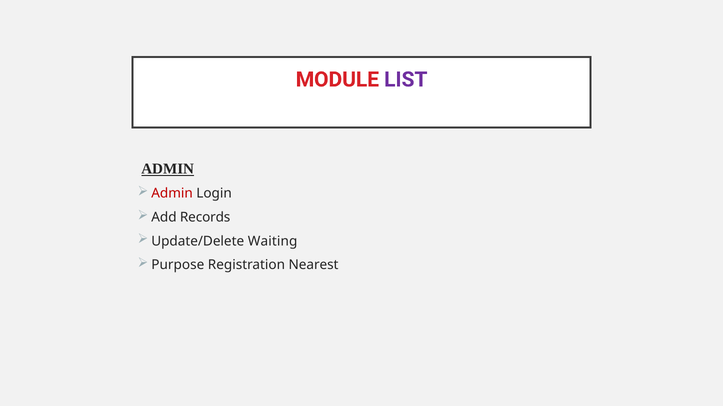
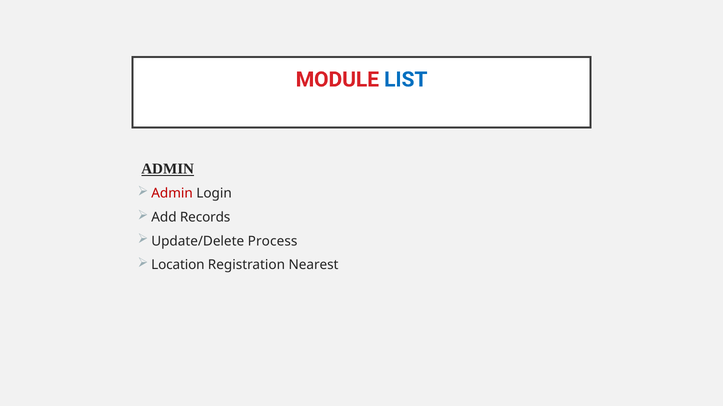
LIST colour: purple -> blue (406, 80)
Waiting: Waiting -> Process (273, 241)
Purpose: Purpose -> Location (178, 265)
